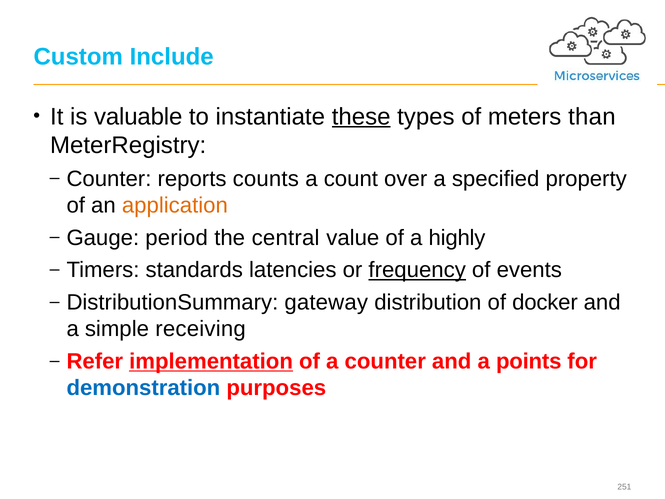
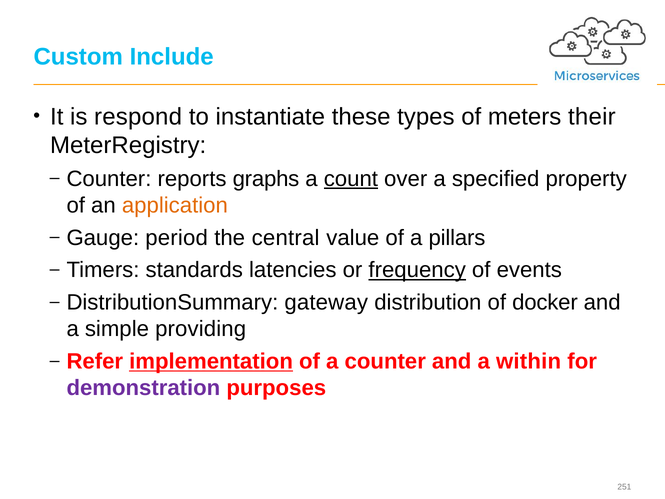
valuable: valuable -> respond (138, 117)
these underline: present -> none (361, 117)
than: than -> their (592, 117)
counts: counts -> graphs (266, 179)
count underline: none -> present (351, 179)
highly: highly -> pillars (457, 238)
receiving: receiving -> providing (201, 329)
points: points -> within (529, 361)
demonstration colour: blue -> purple (143, 388)
